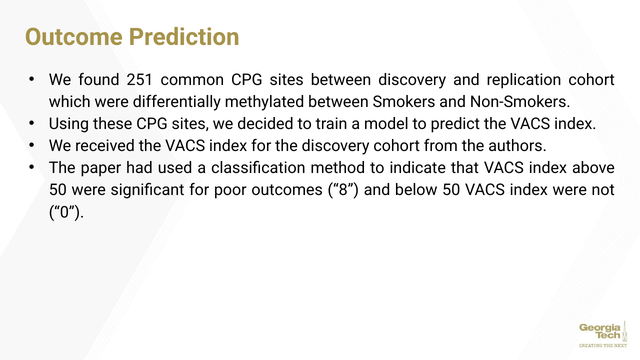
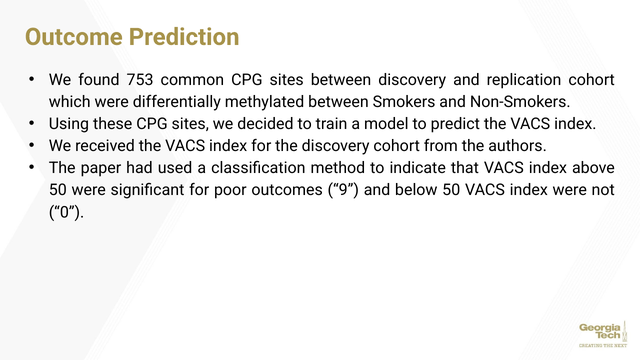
251: 251 -> 753 (140, 80)
8: 8 -> 9 (343, 190)
